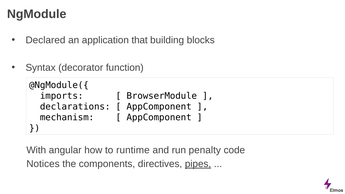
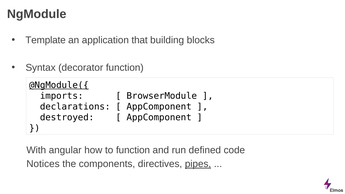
Declared: Declared -> Template (46, 40)
@NgModule({ underline: none -> present (59, 85)
mechanism: mechanism -> destroyed (67, 118)
to runtime: runtime -> function (133, 150)
penalty: penalty -> defined (205, 150)
